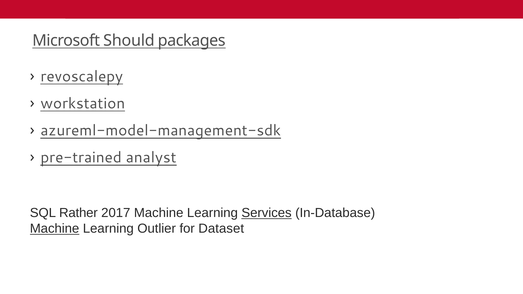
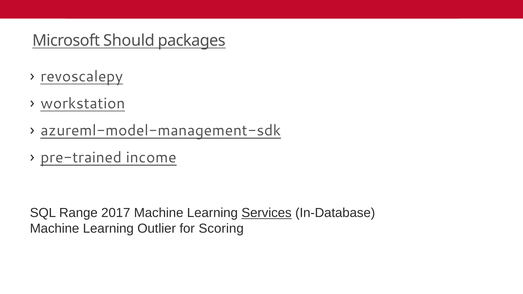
analyst: analyst -> income (151, 158)
Rather: Rather -> Range (78, 213)
Machine underline: present -> none (55, 229)
Dataset: Dataset -> Scoring (221, 229)
